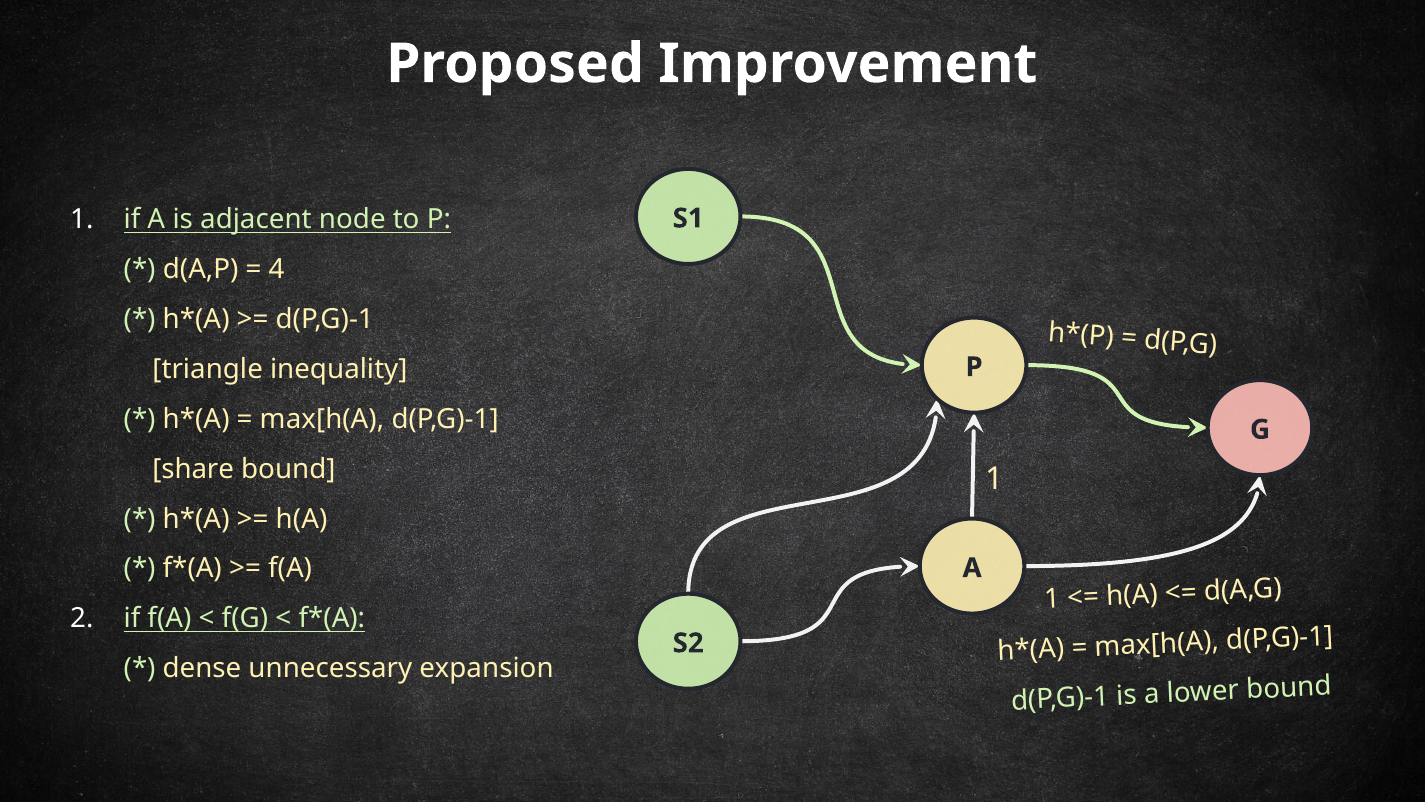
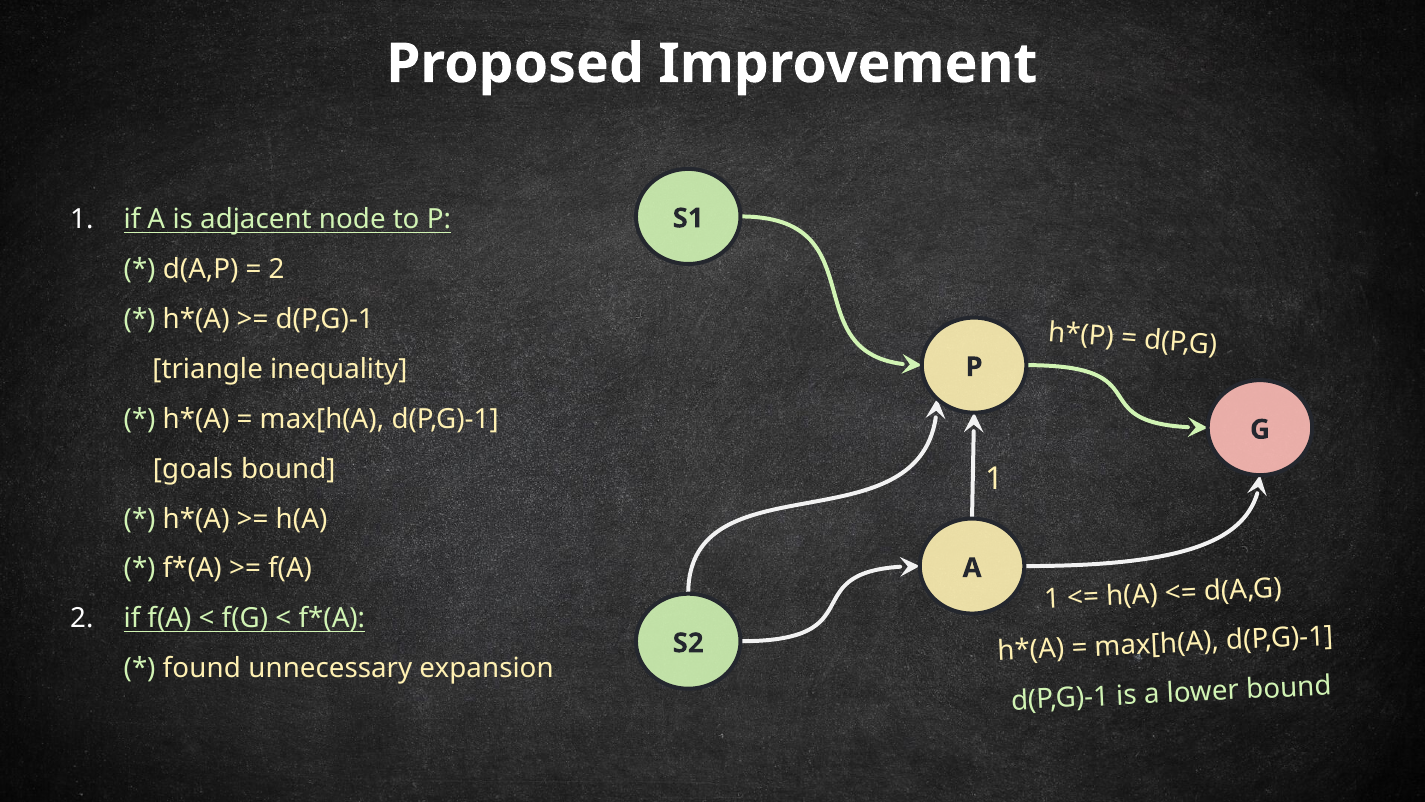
4: 4 -> 2 (277, 269)
share: share -> goals (193, 469)
dense: dense -> found (202, 668)
